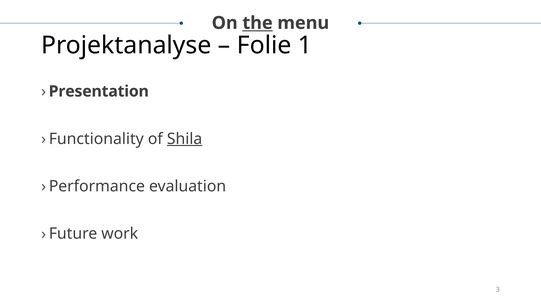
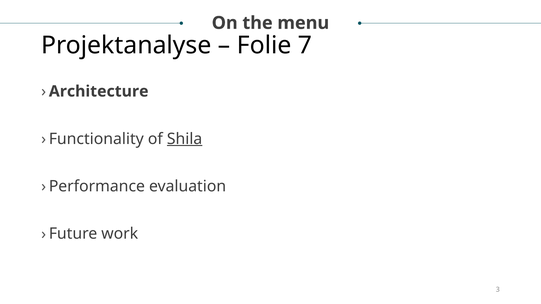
the underline: present -> none (258, 23)
1: 1 -> 7 (305, 45)
Presentation: Presentation -> Architecture (99, 91)
